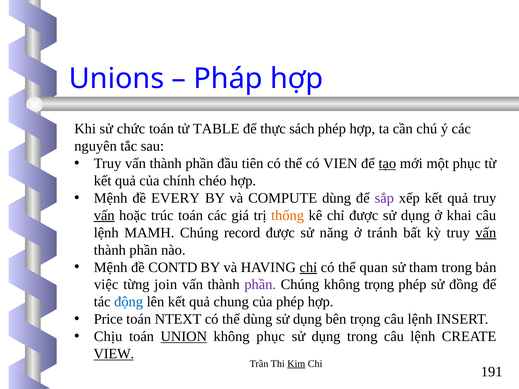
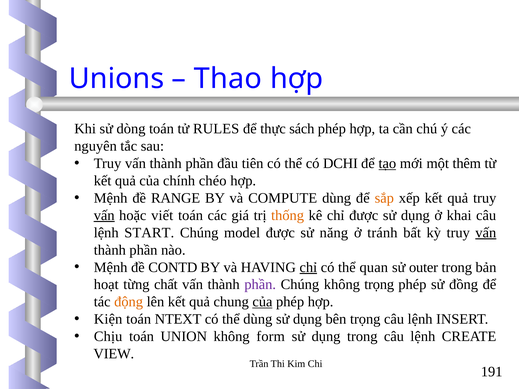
Pháp: Pháp -> Thao (228, 79)
chức: chức -> dòng (131, 129)
TABLE: TABLE -> RULES (216, 129)
VIEN: VIEN -> DCHI (340, 164)
một phục: phục -> thêm (467, 164)
EVERY: EVERY -> RANGE (176, 198)
sắp colour: purple -> orange (384, 198)
trúc: trúc -> viết (162, 216)
MAMH: MAMH -> START (149, 233)
record: record -> model (242, 233)
tham: tham -> outer (424, 267)
việc: việc -> hoạt (106, 285)
join: join -> chất (166, 285)
động colour: blue -> orange (129, 302)
của underline: none -> present (262, 302)
Price: Price -> Kiện (108, 319)
UNION underline: present -> none (184, 337)
không phục: phục -> form (271, 337)
VIEW underline: present -> none (114, 354)
Kim underline: present -> none (296, 364)
